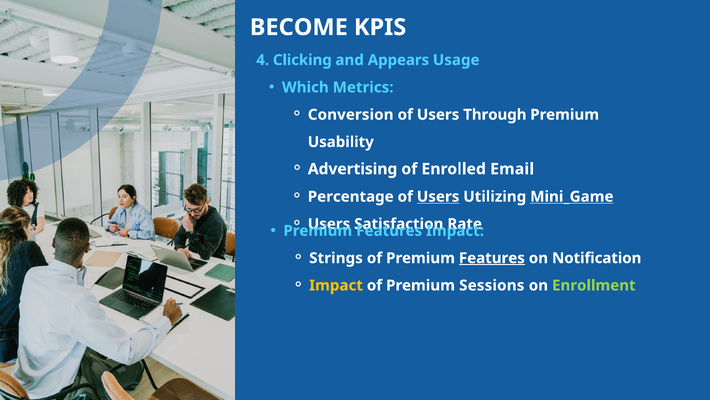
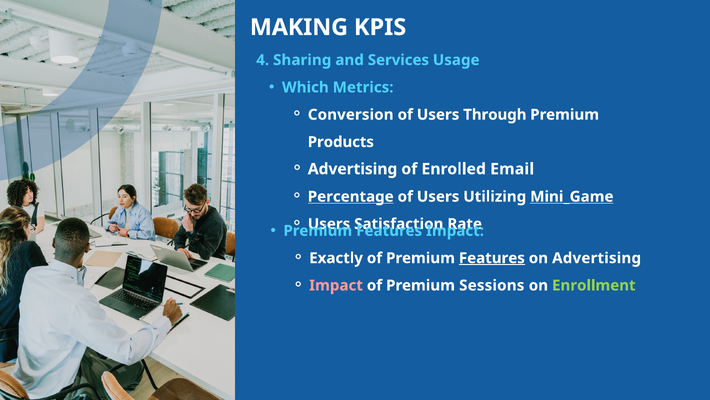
BECOME: BECOME -> MAKING (299, 27)
Clicking: Clicking -> Sharing (302, 60)
Appears: Appears -> Services (398, 60)
Usability: Usability -> Products (341, 142)
Percentage underline: none -> present (351, 196)
Users underline: present -> none (438, 196)
Strings: Strings -> Exactly (336, 258)
on Notification: Notification -> Advertising (597, 258)
Impact colour: yellow -> pink (336, 285)
